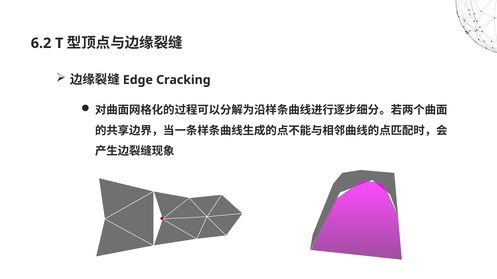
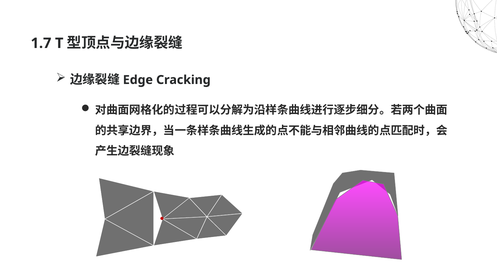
6.2: 6.2 -> 1.7 (41, 43)
